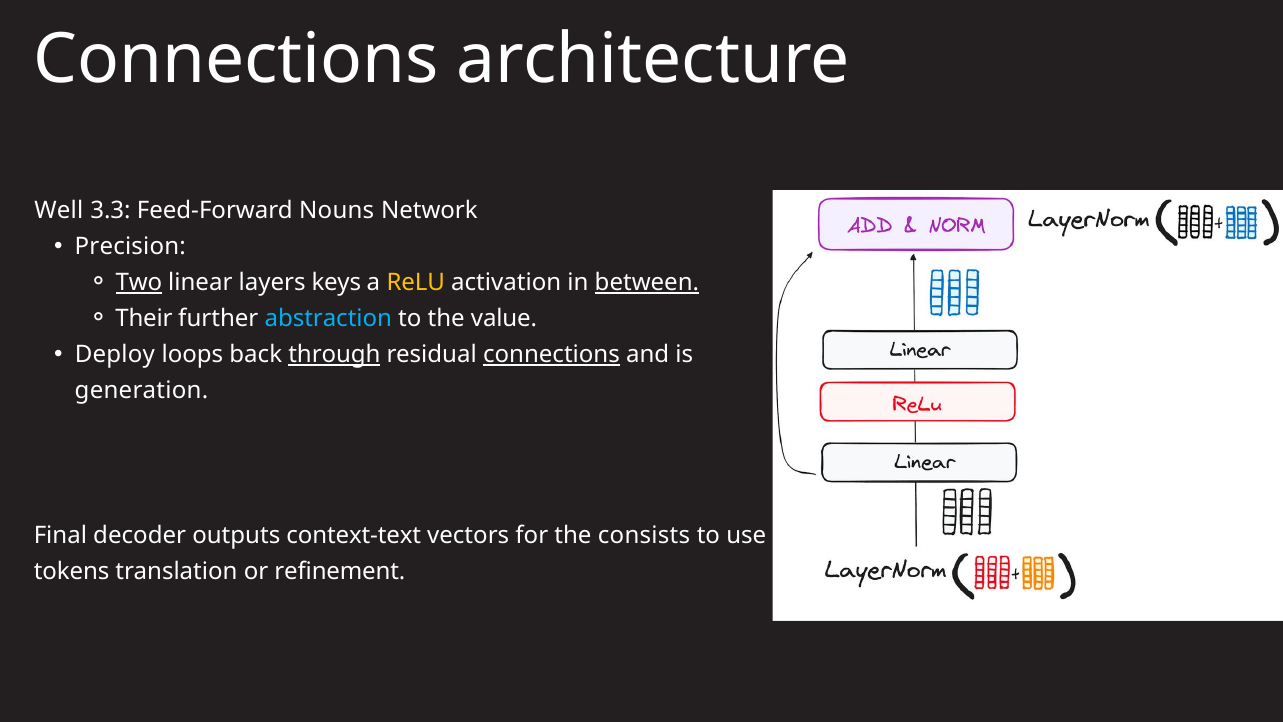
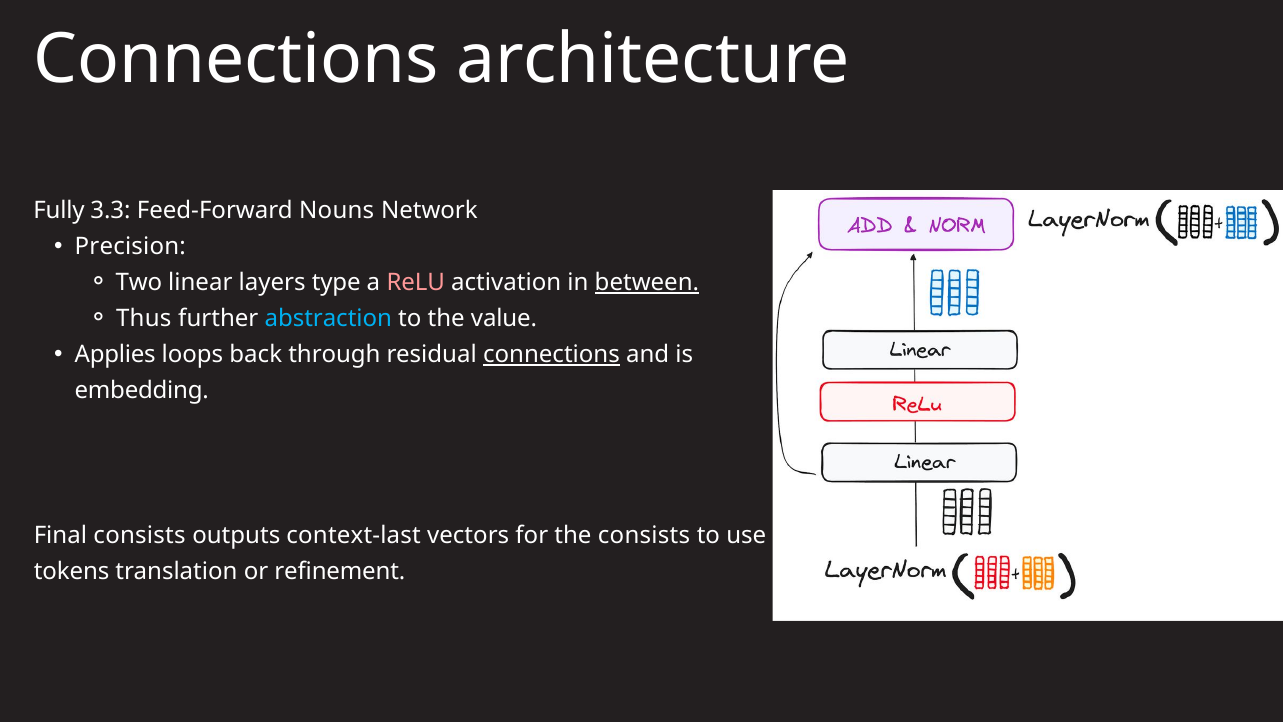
Well: Well -> Fully (59, 210)
Two underline: present -> none (139, 282)
keys: keys -> type (336, 282)
ReLU colour: yellow -> pink (416, 282)
Their: Their -> Thus (144, 319)
Deploy: Deploy -> Applies (115, 355)
through underline: present -> none (334, 355)
generation: generation -> embedding (142, 391)
Final decoder: decoder -> consists (140, 535)
context-text: context-text -> context-last (354, 535)
